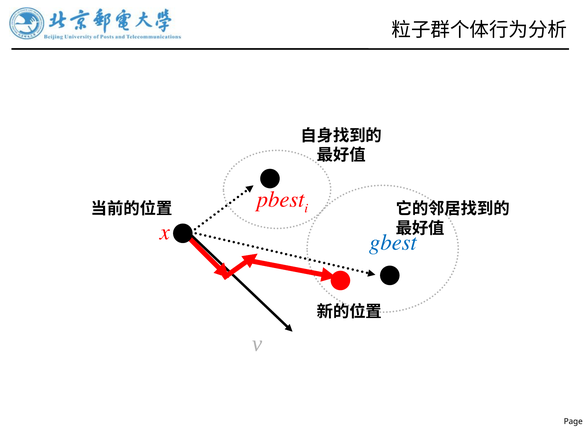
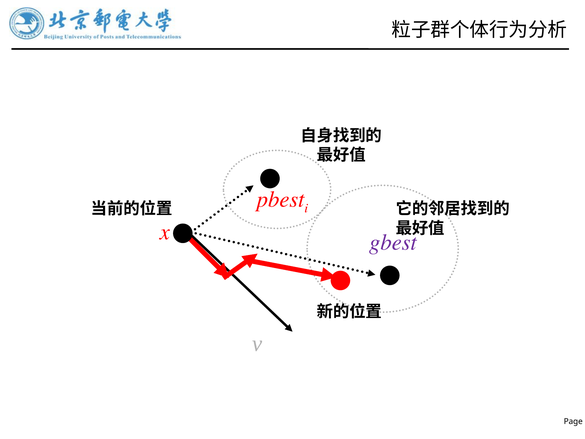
gbest colour: blue -> purple (393, 242)
